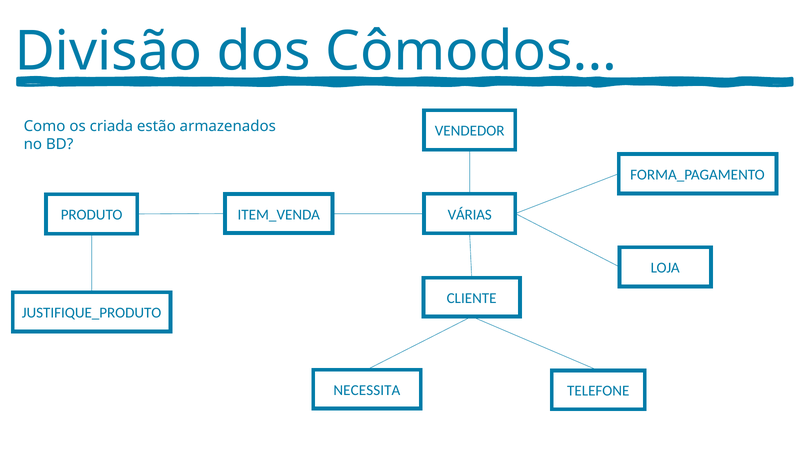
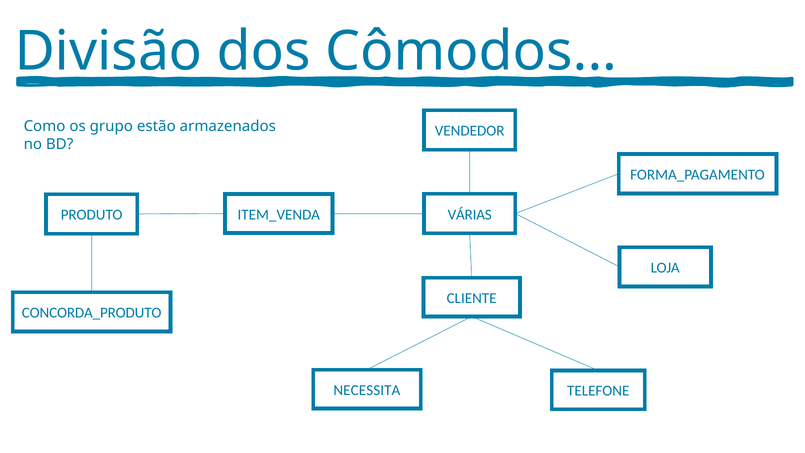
criada: criada -> grupo (111, 126)
JUSTIFIQUE_PRODUTO: JUSTIFIQUE_PRODUTO -> CONCORDA_PRODUTO (92, 313)
